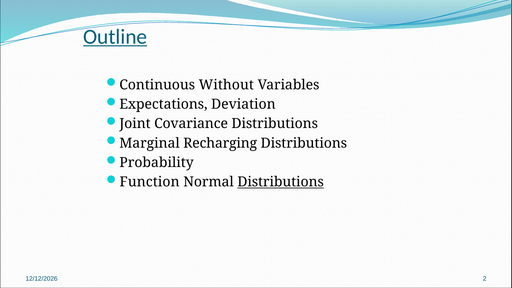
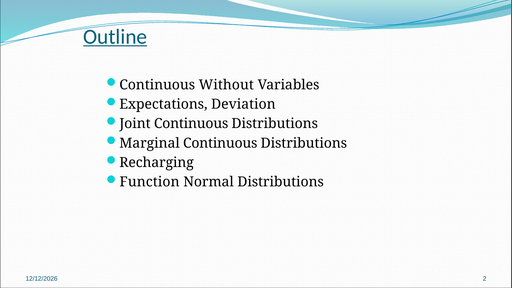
Joint Covariance: Covariance -> Continuous (191, 124)
Marginal Recharging: Recharging -> Continuous (220, 143)
Probability: Probability -> Recharging (157, 163)
Distributions underline: present -> none (281, 182)
